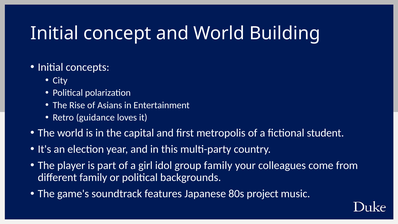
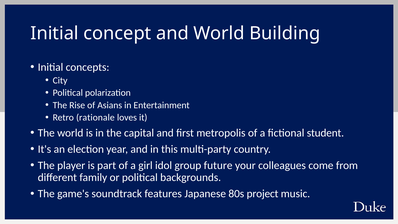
guidance: guidance -> rationale (95, 117)
group family: family -> future (218, 165)
